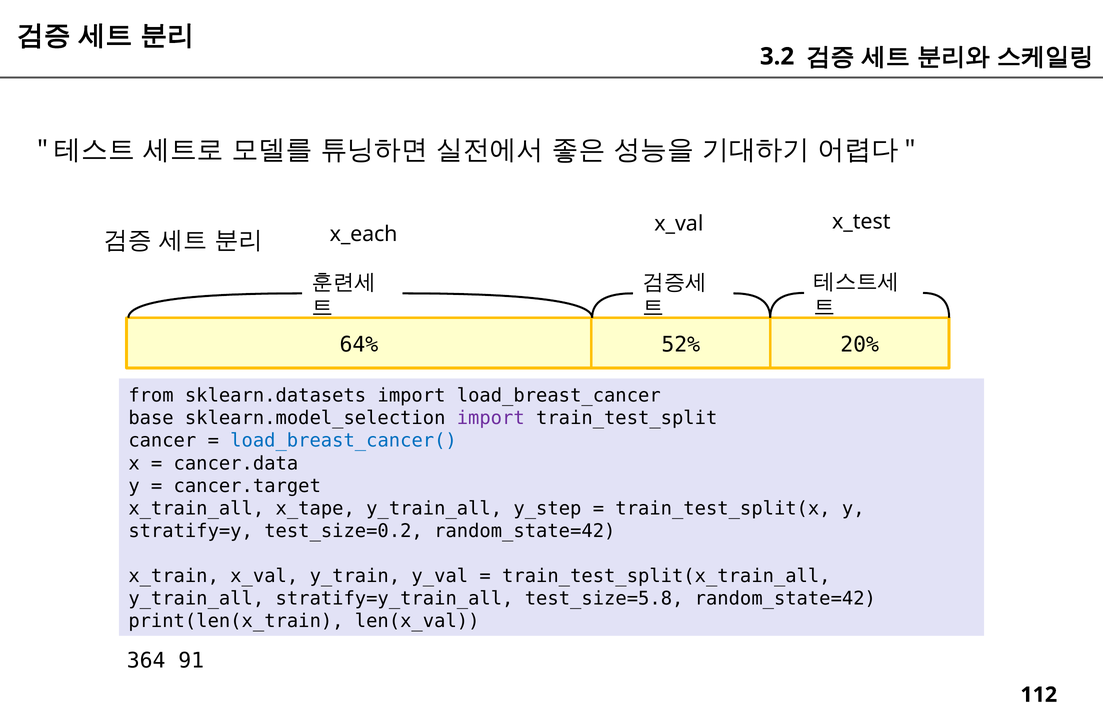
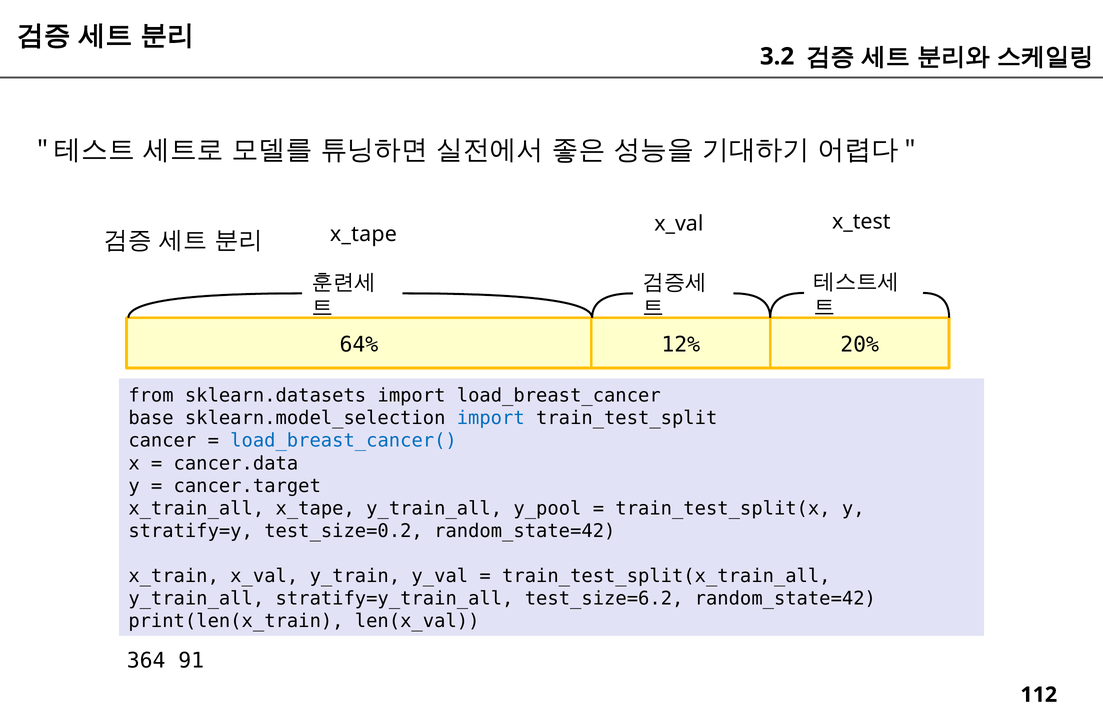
x_each: x_each -> x_tape (363, 235)
52%: 52% -> 12% (681, 345)
import colour: purple -> blue (491, 419)
y_step: y_step -> y_pool (547, 509)
test_size=5.8: test_size=5.8 -> test_size=6.2 (604, 599)
